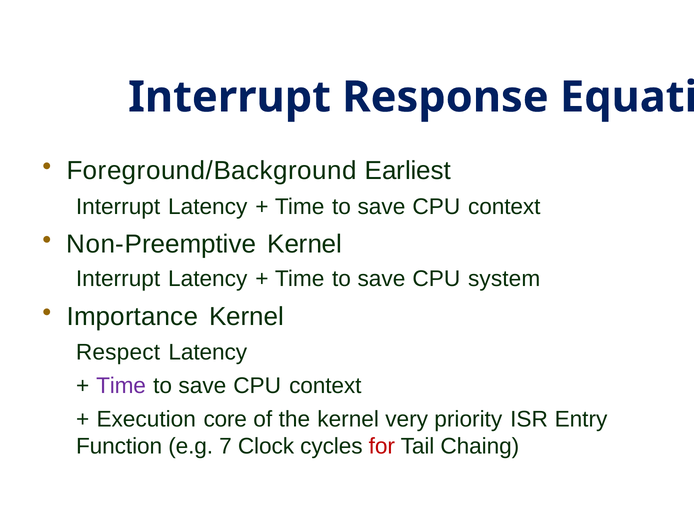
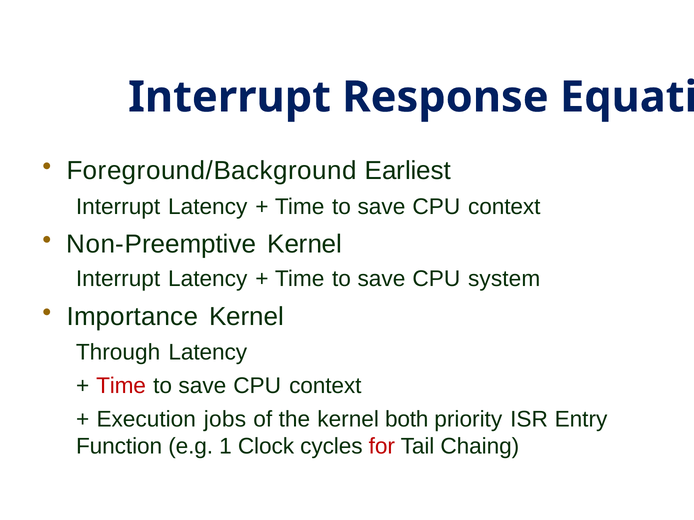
Respect: Respect -> Through (118, 353)
Time colour: purple -> red (121, 386)
core: core -> jobs (225, 420)
very: very -> both (407, 420)
7: 7 -> 1 (225, 447)
